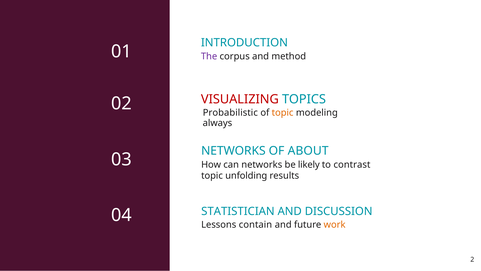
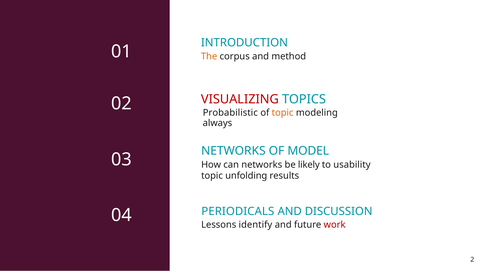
The colour: purple -> orange (209, 56)
ABOUT: ABOUT -> MODEL (308, 151)
contrast: contrast -> usability (352, 164)
STATISTICIAN: STATISTICIAN -> PERIODICALS (238, 211)
contain: contain -> identify (255, 225)
work colour: orange -> red (335, 225)
